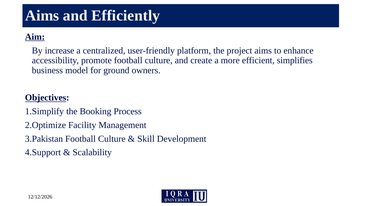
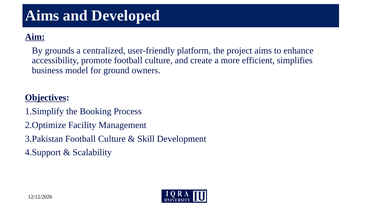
Efficiently: Efficiently -> Developed (126, 16)
increase: increase -> grounds (60, 51)
